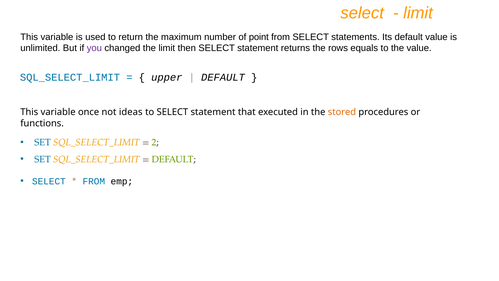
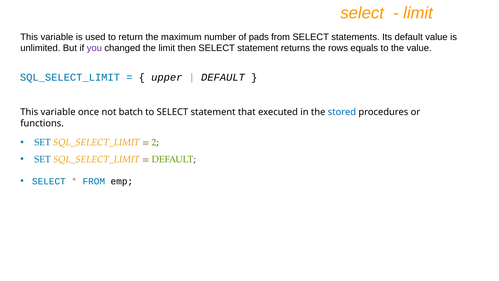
point: point -> pads (259, 37)
ideas: ideas -> batch (131, 112)
stored colour: orange -> blue (342, 112)
